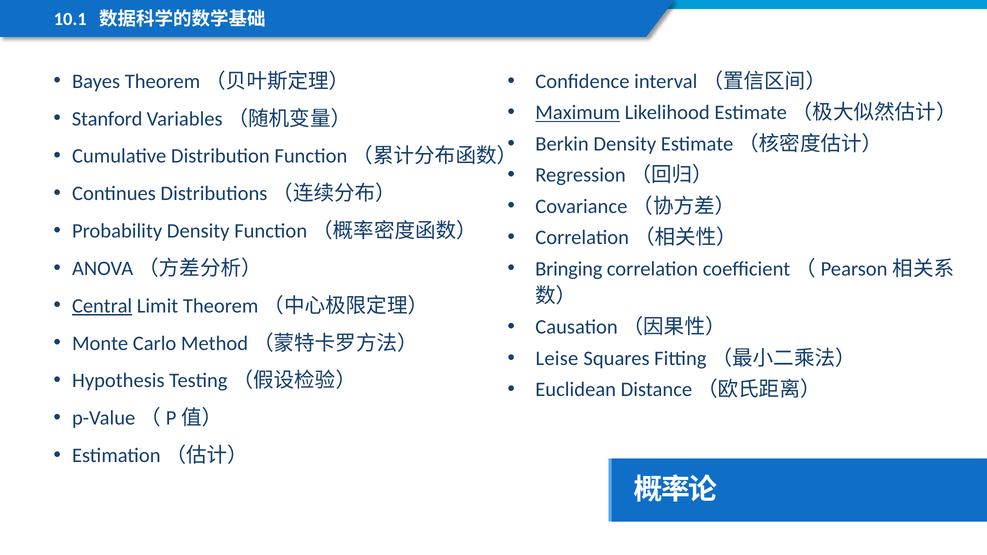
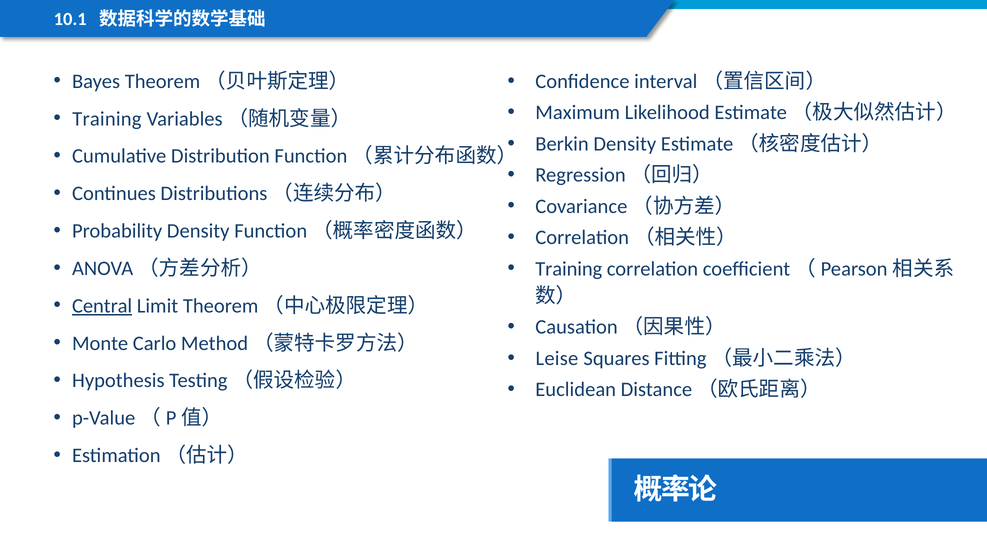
Maximum underline: present -> none (578, 113)
Stanford: Stanford -> Training (107, 119)
Bringing: Bringing -> Training (569, 269)
